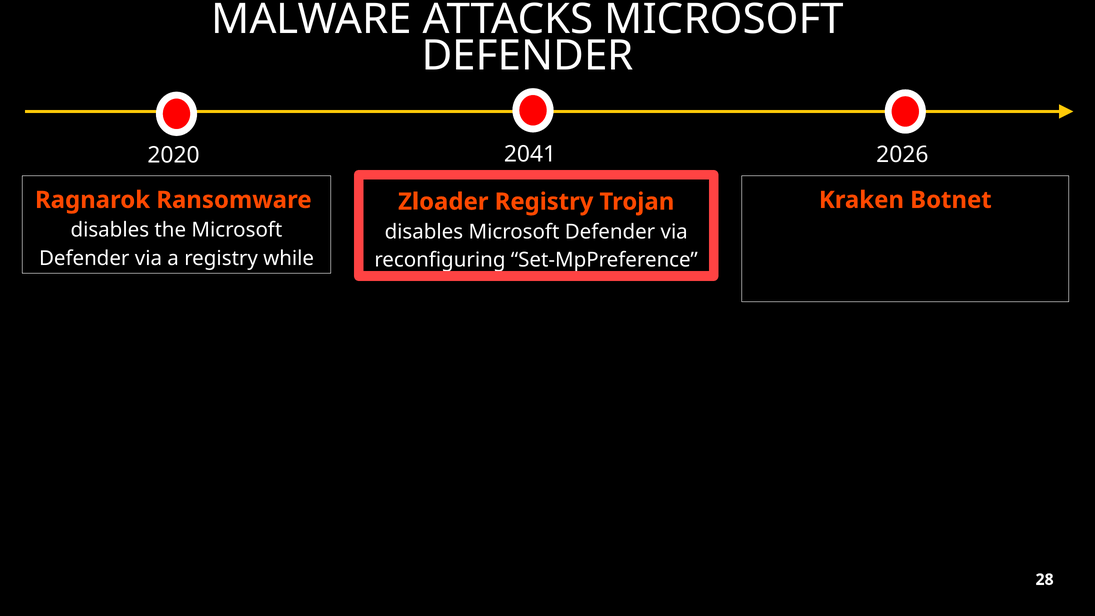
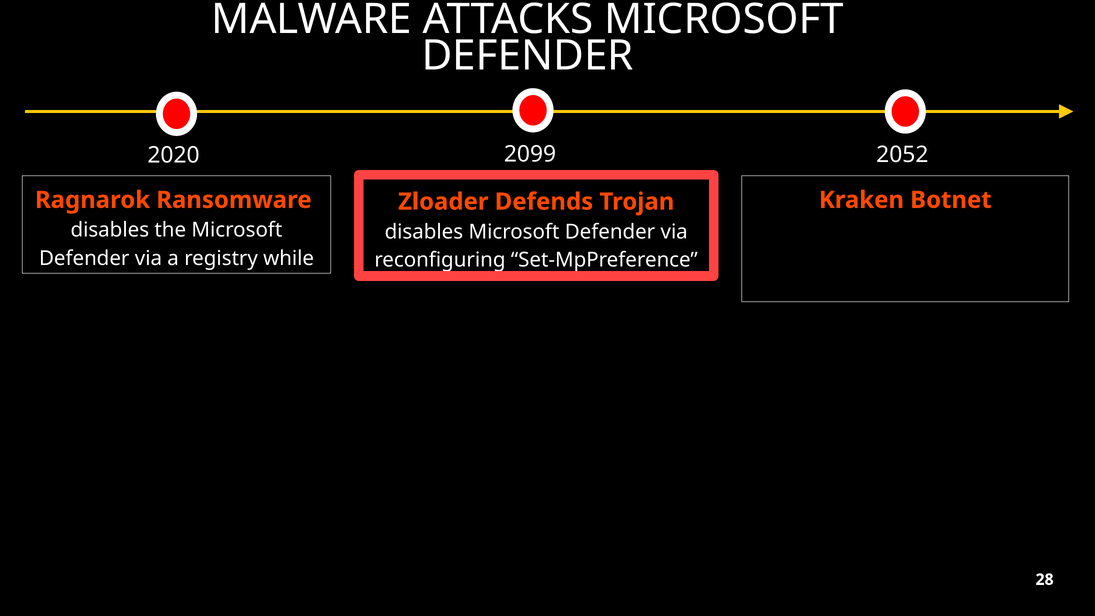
2026: 2026 -> 2052 (902, 154)
2041: 2041 -> 2099 (530, 154)
Zloader Registry: Registry -> Defends (544, 202)
